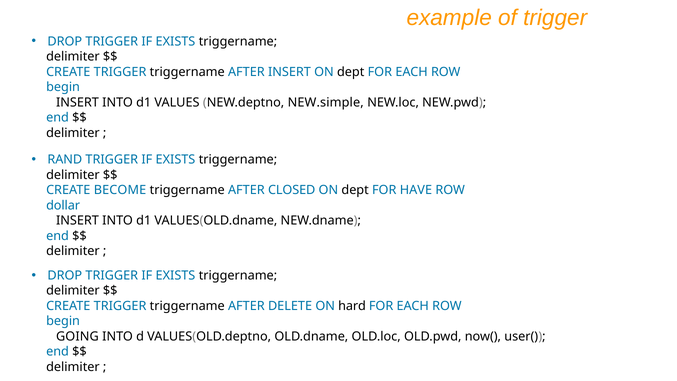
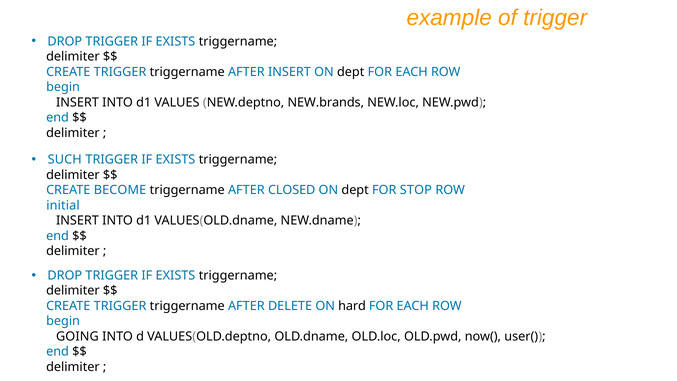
NEW.simple: NEW.simple -> NEW.brands (326, 102)
RAND: RAND -> SUCH (65, 160)
HAVE: HAVE -> STOP (416, 190)
dollar: dollar -> initial (63, 205)
